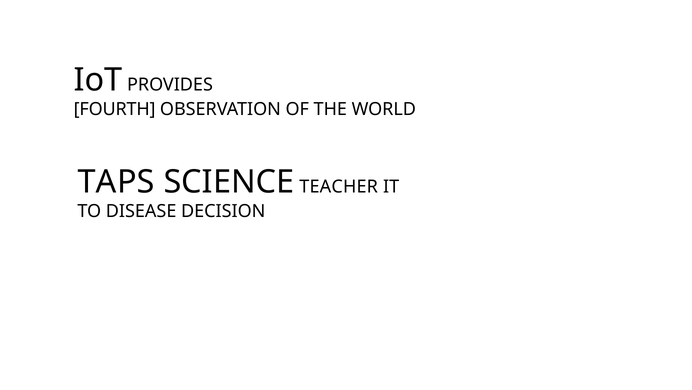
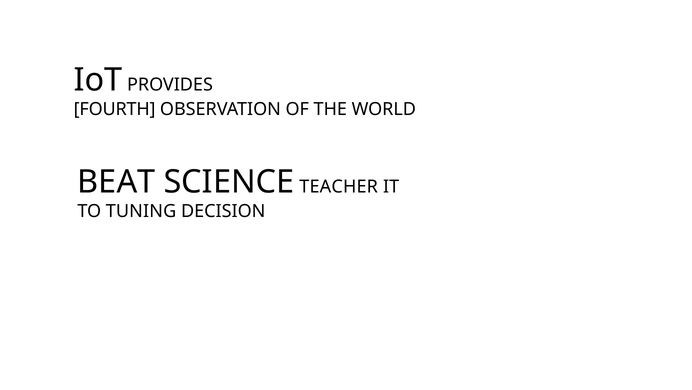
TAPS: TAPS -> BEAT (116, 181)
DISEASE: DISEASE -> TUNING (141, 211)
